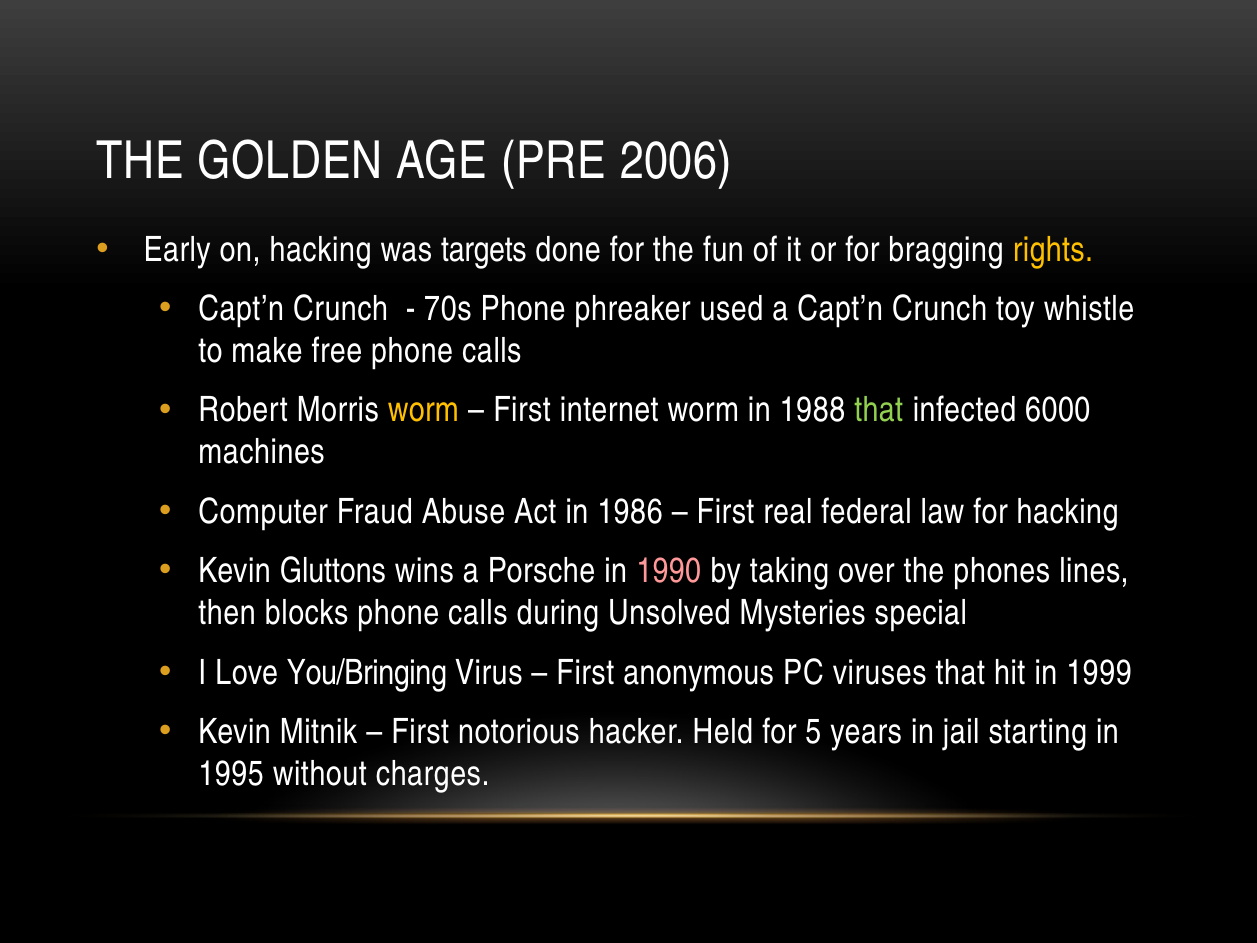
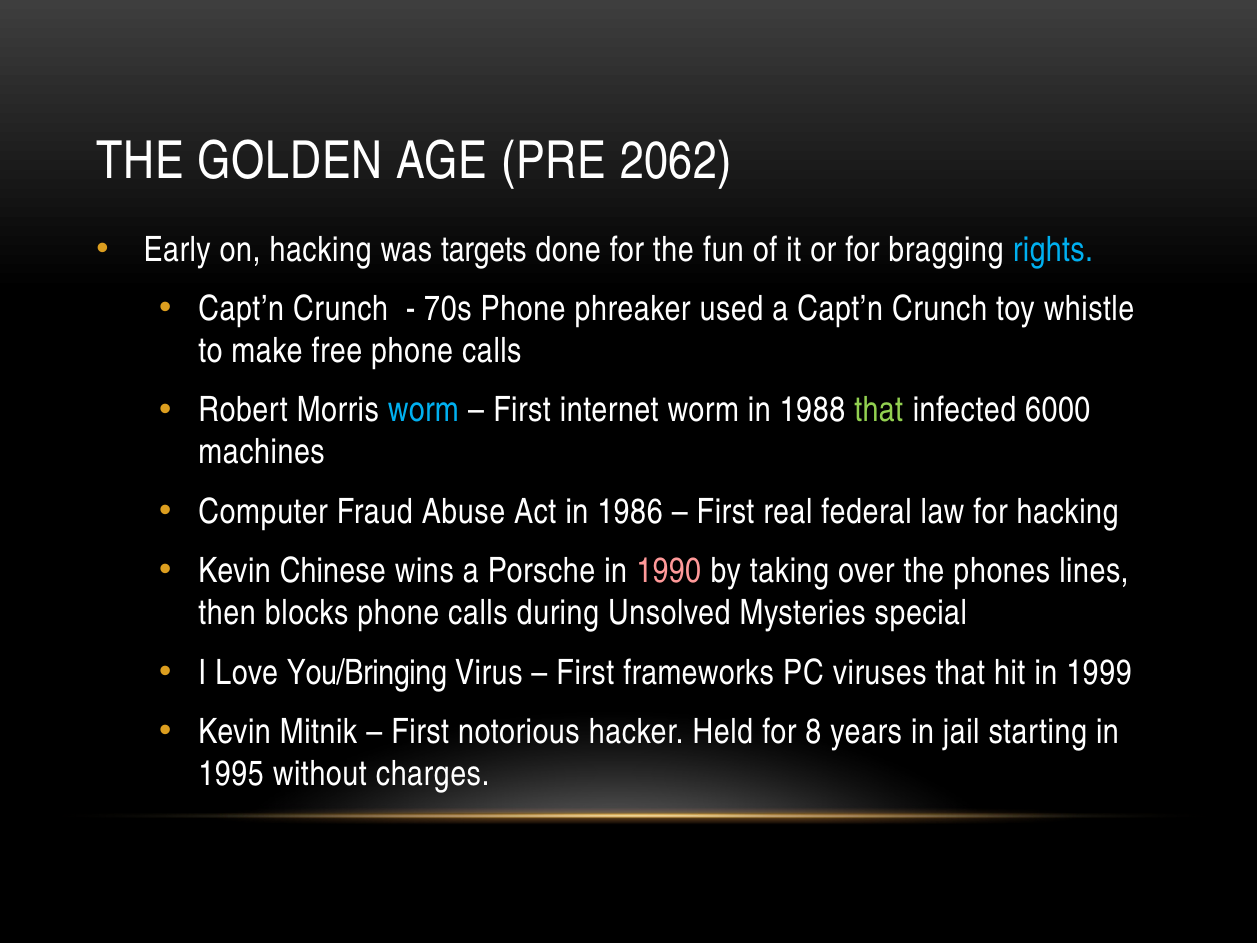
2006: 2006 -> 2062 (676, 161)
rights colour: yellow -> light blue (1053, 250)
worm colour: yellow -> light blue (423, 410)
Gluttons: Gluttons -> Chinese (333, 571)
anonymous: anonymous -> frameworks (699, 672)
5: 5 -> 8 (813, 732)
